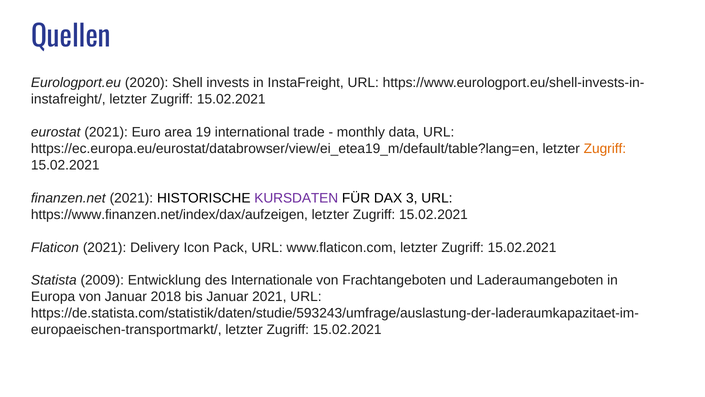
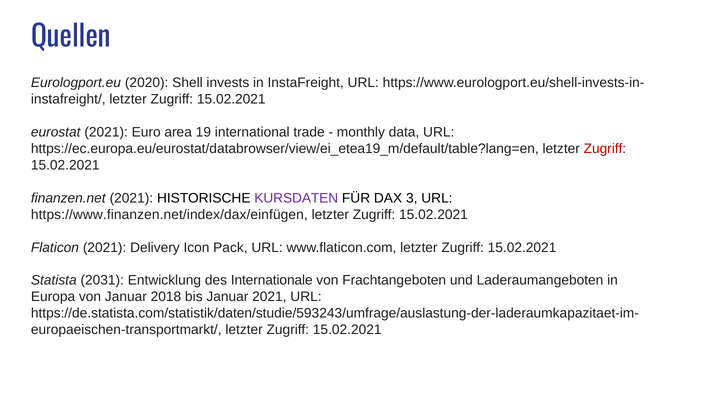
Zugriff colour: orange -> red (605, 148)
https://www.finanzen.net/index/dax/aufzeigen: https://www.finanzen.net/index/dax/aufzeigen -> https://www.finanzen.net/index/dax/einfügen (169, 214)
2009: 2009 -> 2031 (102, 280)
